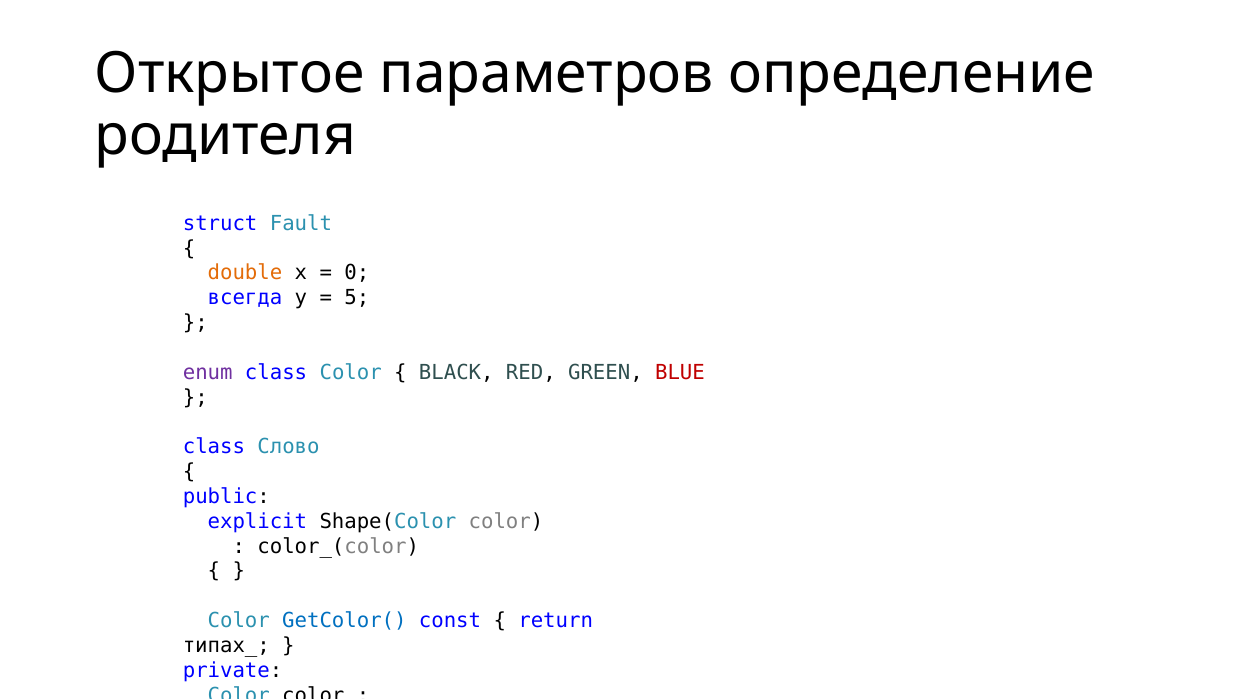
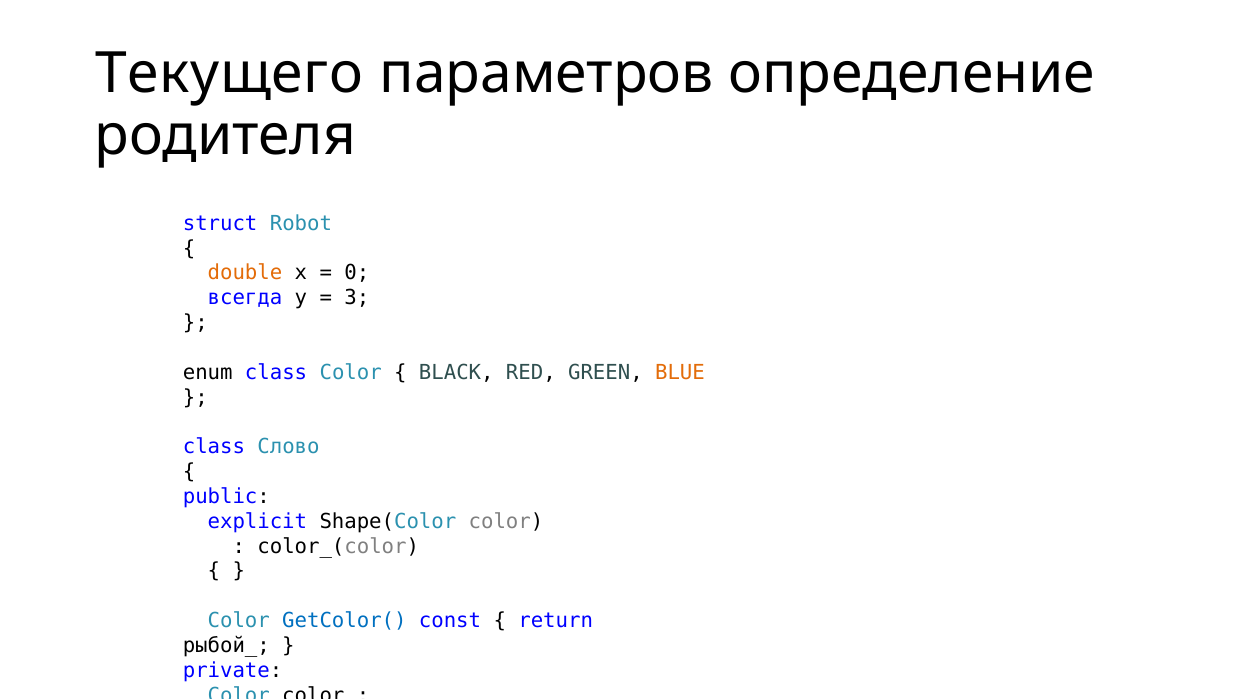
Открытое: Открытое -> Текущего (229, 74)
Fault: Fault -> Robot (301, 223)
5: 5 -> 3 (357, 298)
enum colour: purple -> black (208, 372)
BLUE colour: red -> orange (680, 372)
типах_: типах_ -> рыбой_ (226, 646)
